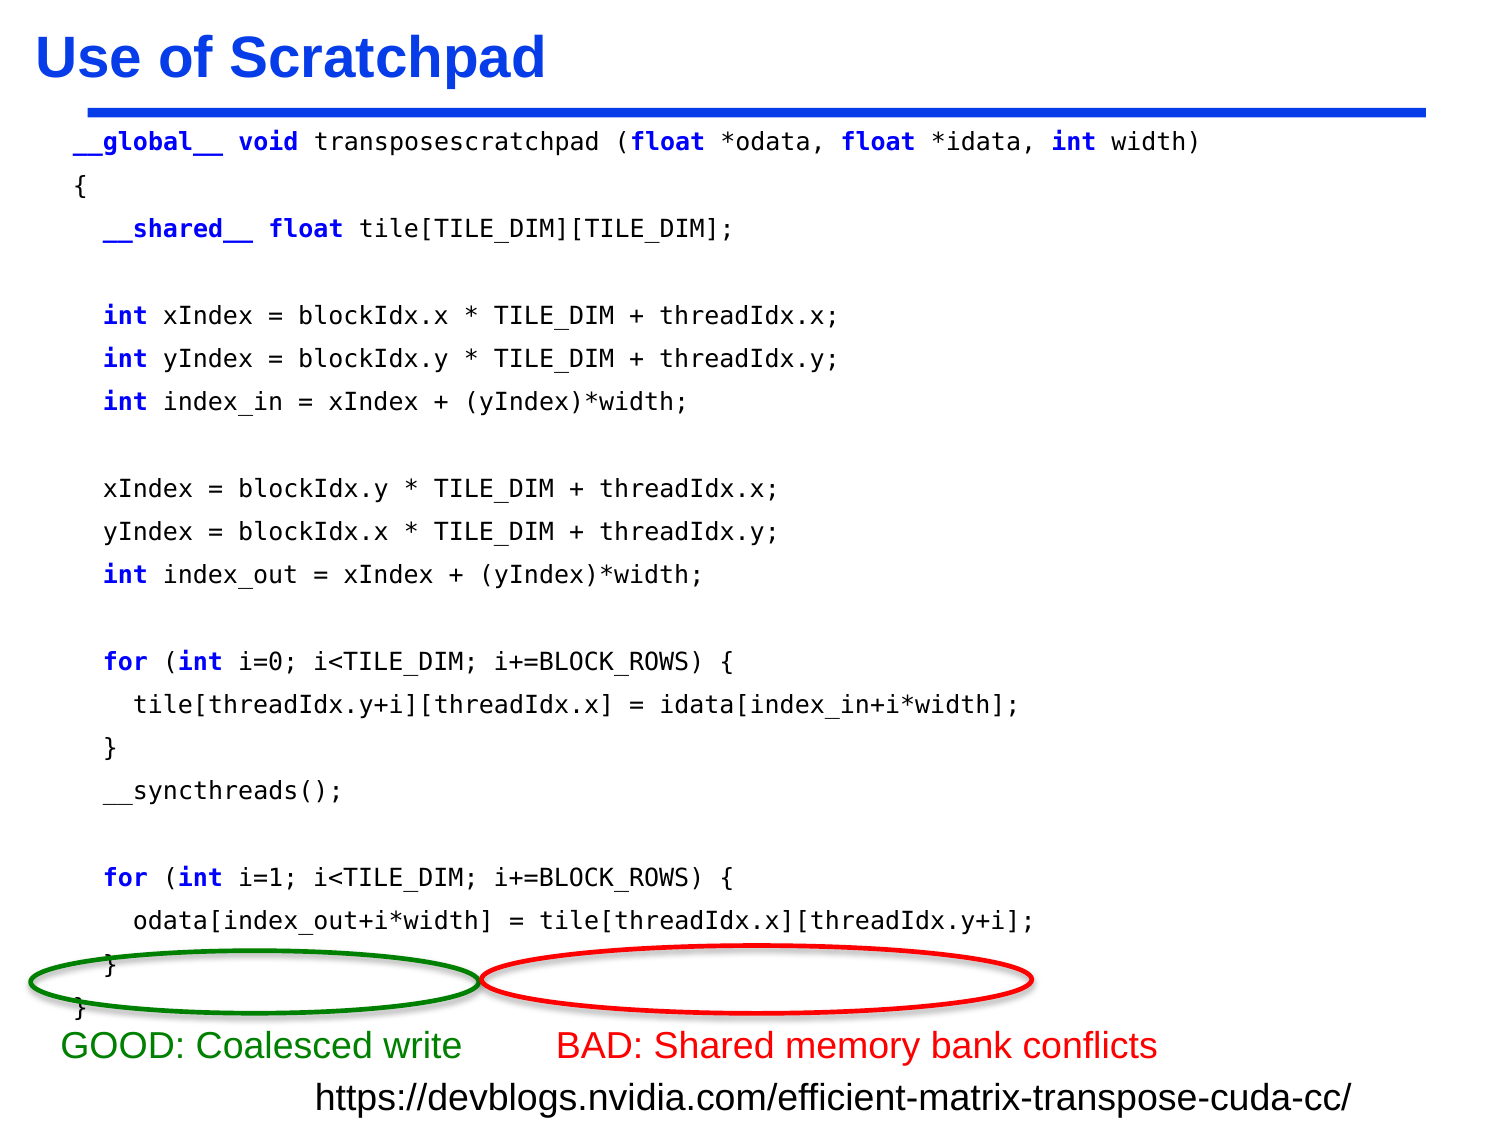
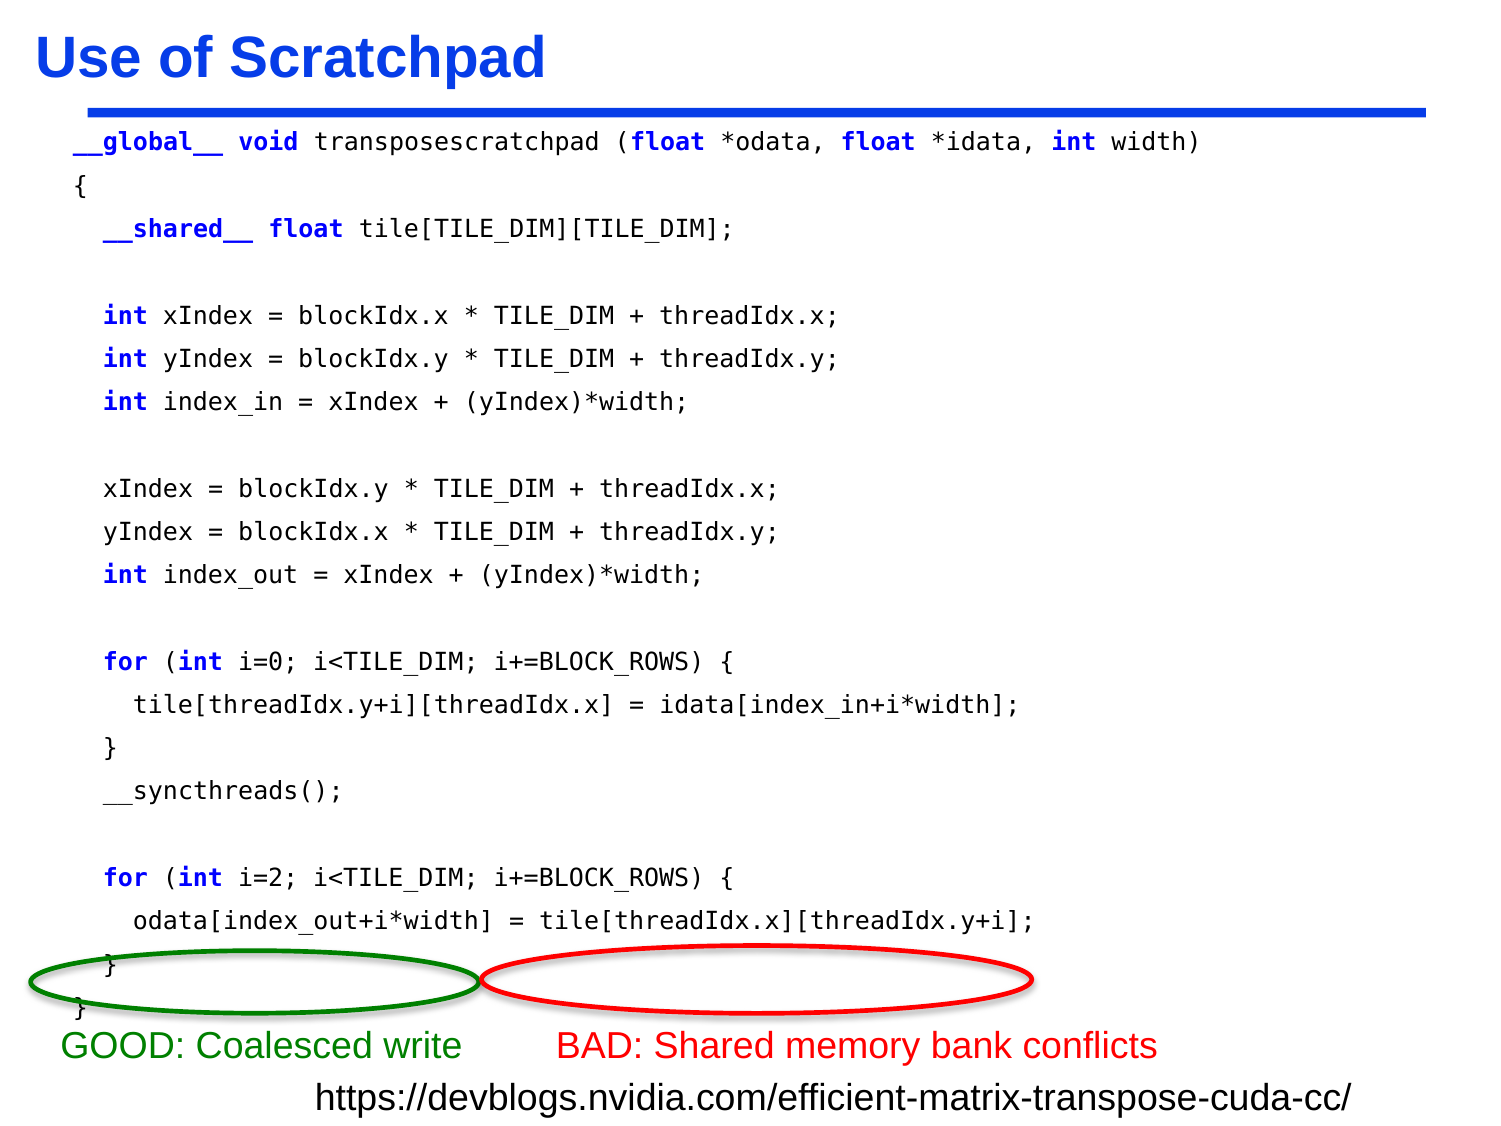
i=1: i=1 -> i=2 (268, 878)
